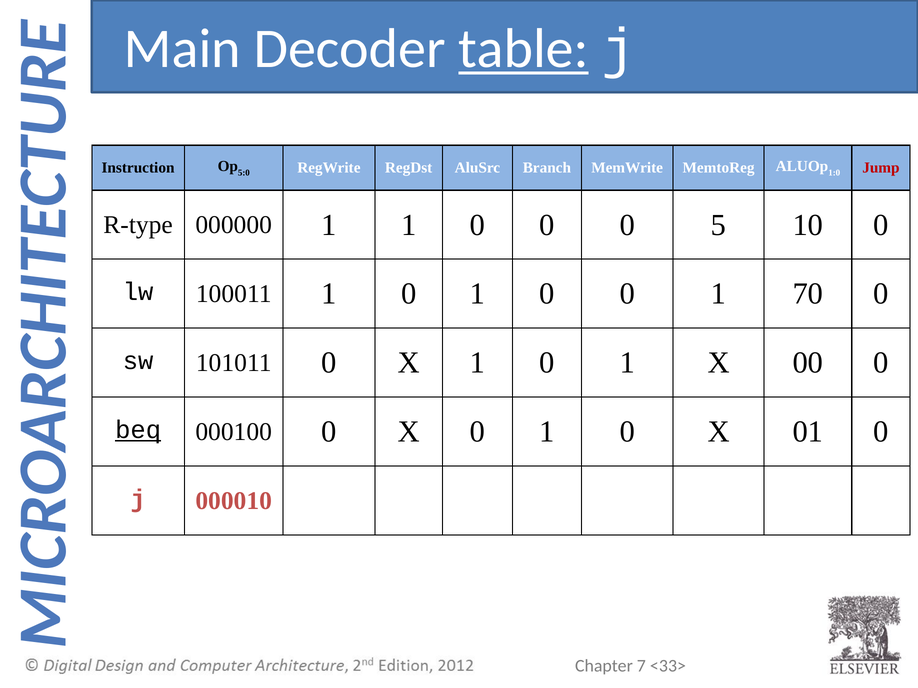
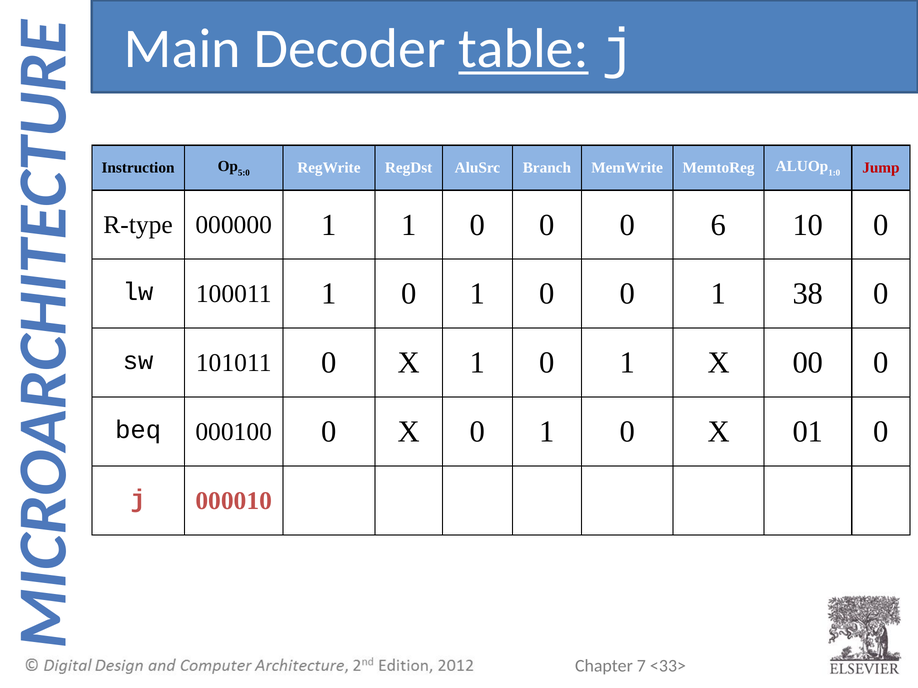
5: 5 -> 6 (719, 225)
70: 70 -> 38 (808, 294)
beq underline: present -> none (138, 430)
